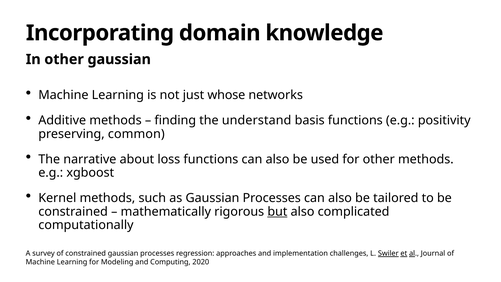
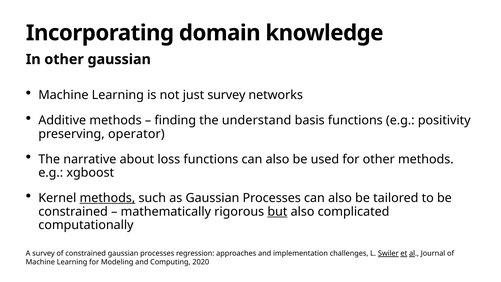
just whose: whose -> survey (226, 95)
common: common -> operator (136, 134)
methods underline: none -> present (107, 198)
